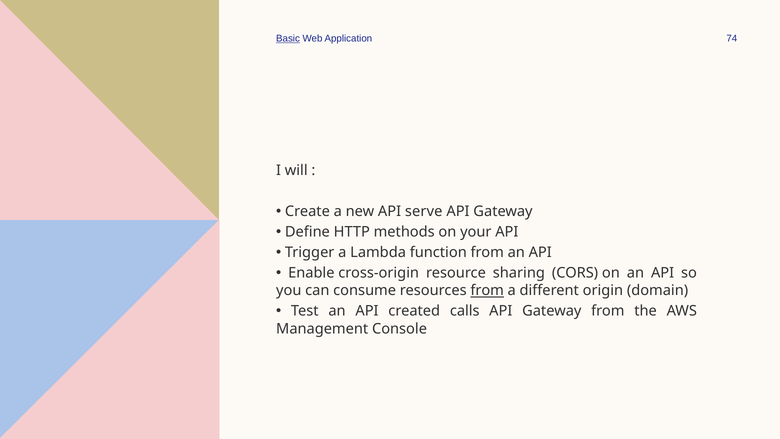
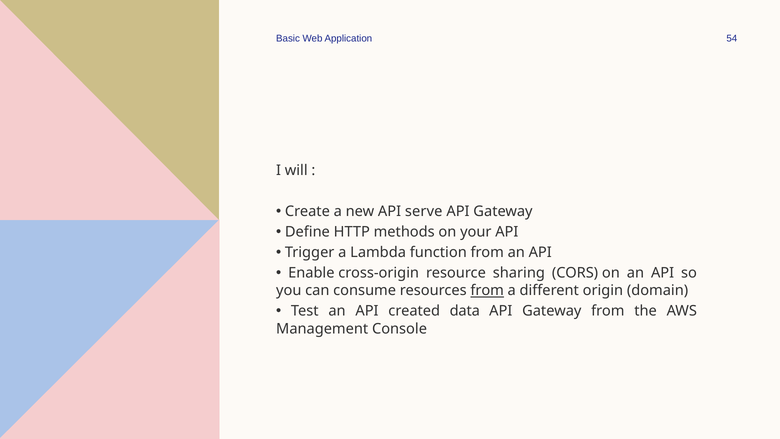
Basic underline: present -> none (288, 39)
74: 74 -> 54 (732, 39)
calls: calls -> data (465, 311)
